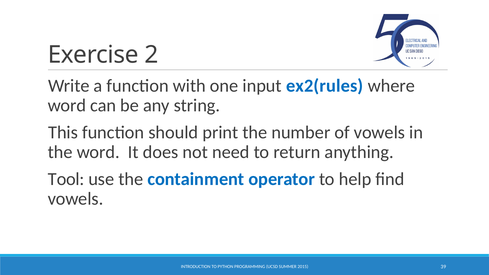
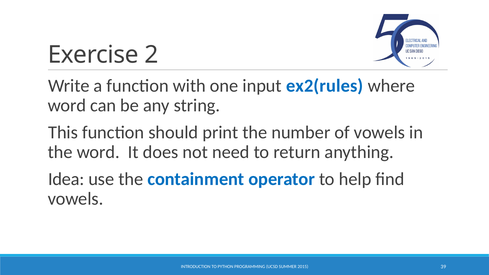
Tool: Tool -> Idea (66, 179)
